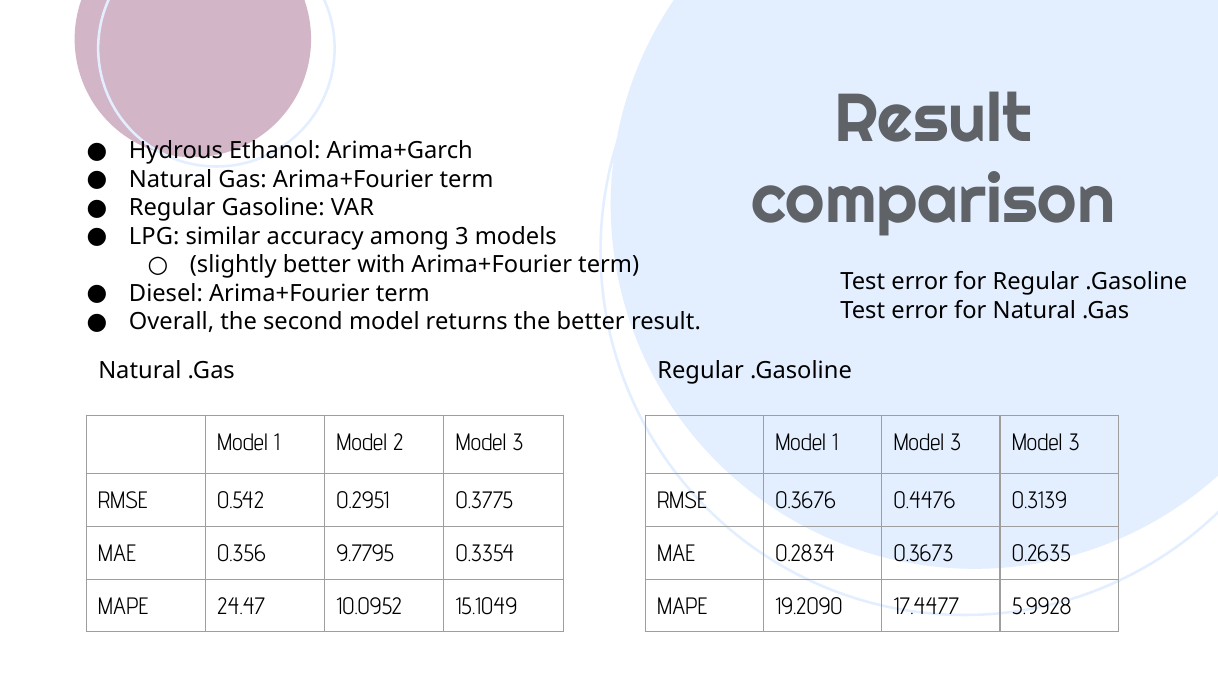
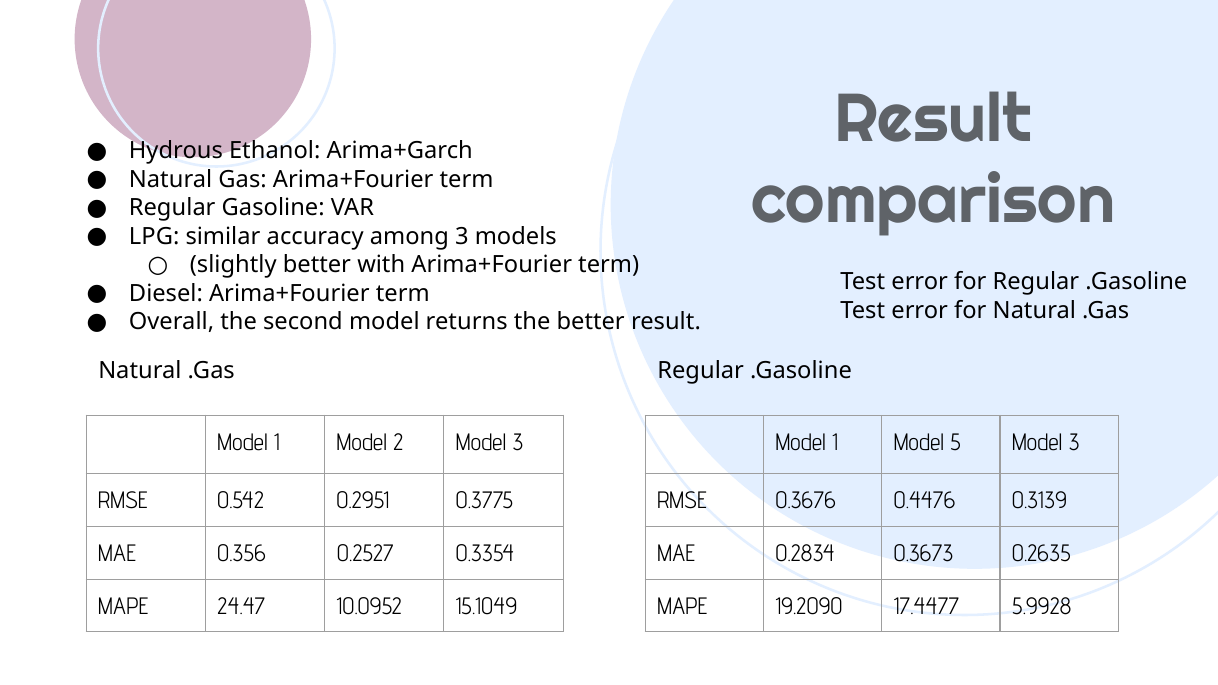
1 Model 3: 3 -> 5 (956, 443)
9.7795: 9.7795 -> 0.2527 (365, 554)
